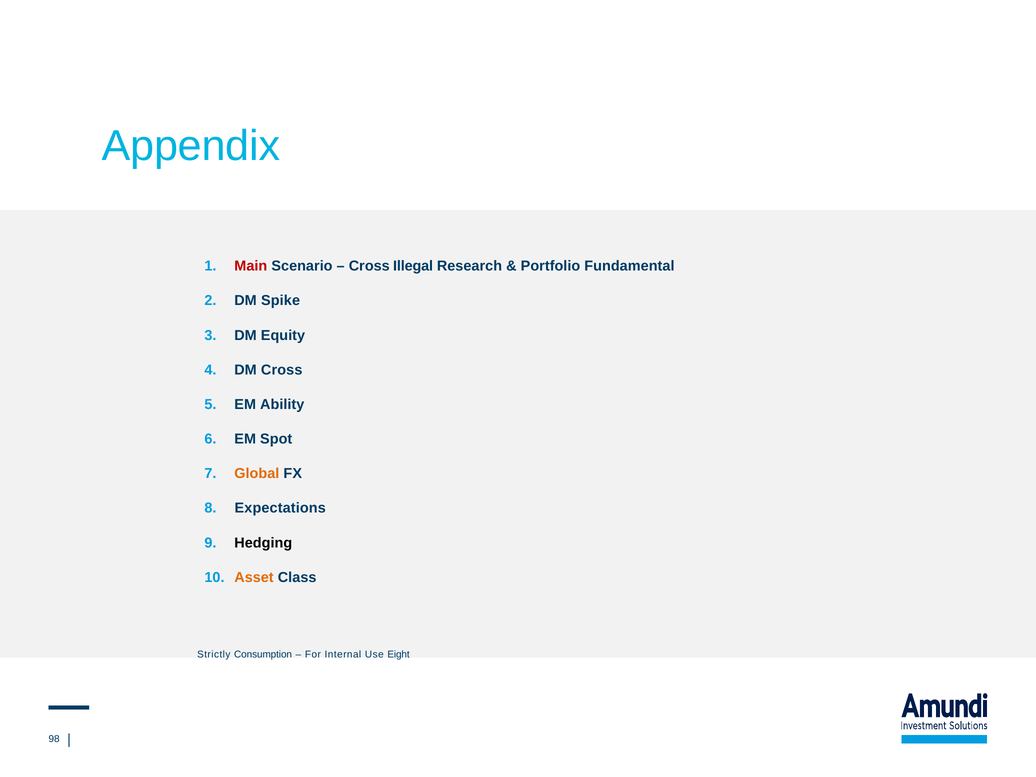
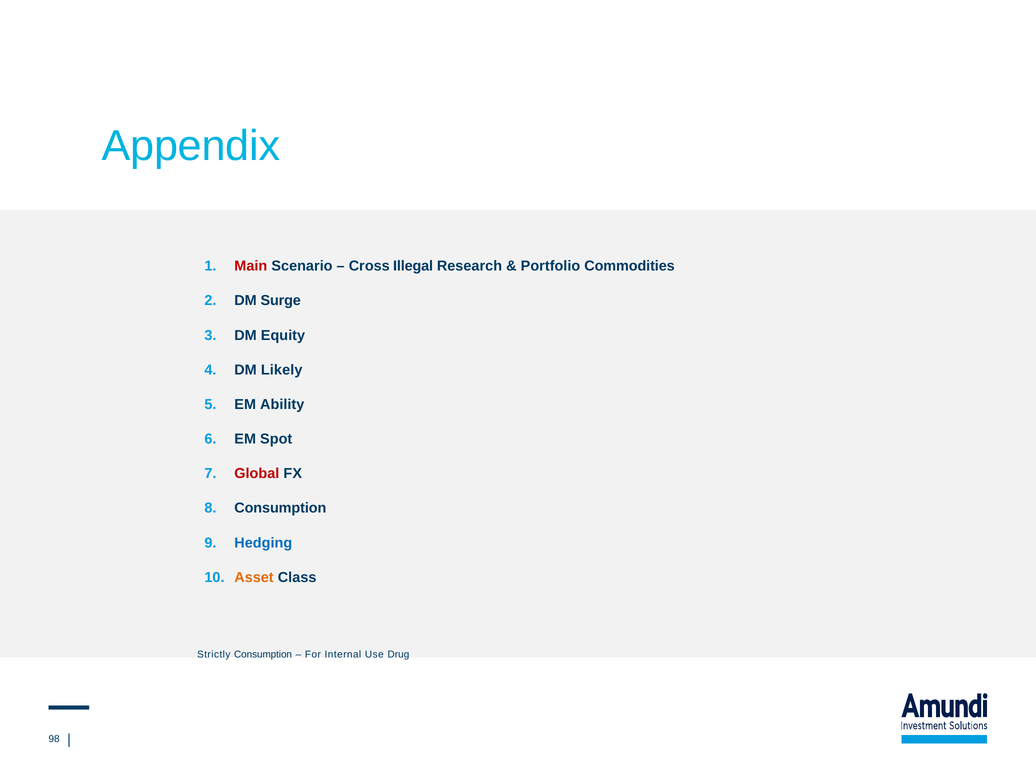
Fundamental: Fundamental -> Commodities (630, 266)
Spike: Spike -> Surge (281, 301)
DM Cross: Cross -> Likely (282, 370)
Global colour: orange -> red (257, 474)
Expectations: Expectations -> Consumption (280, 508)
Hedging colour: black -> blue (263, 543)
Eight: Eight -> Drug (398, 655)
